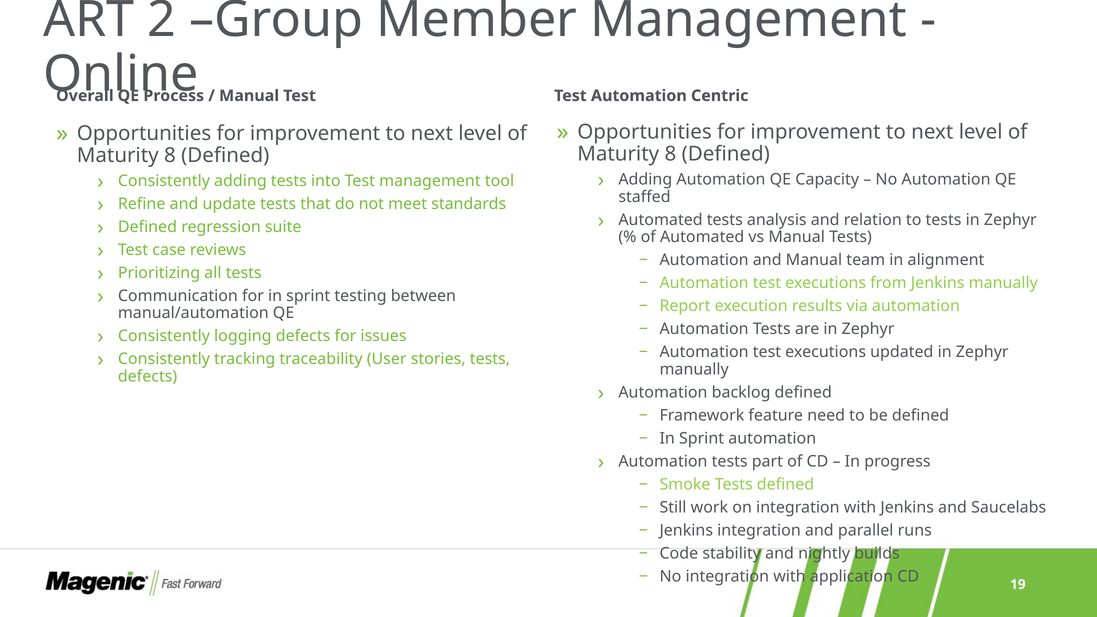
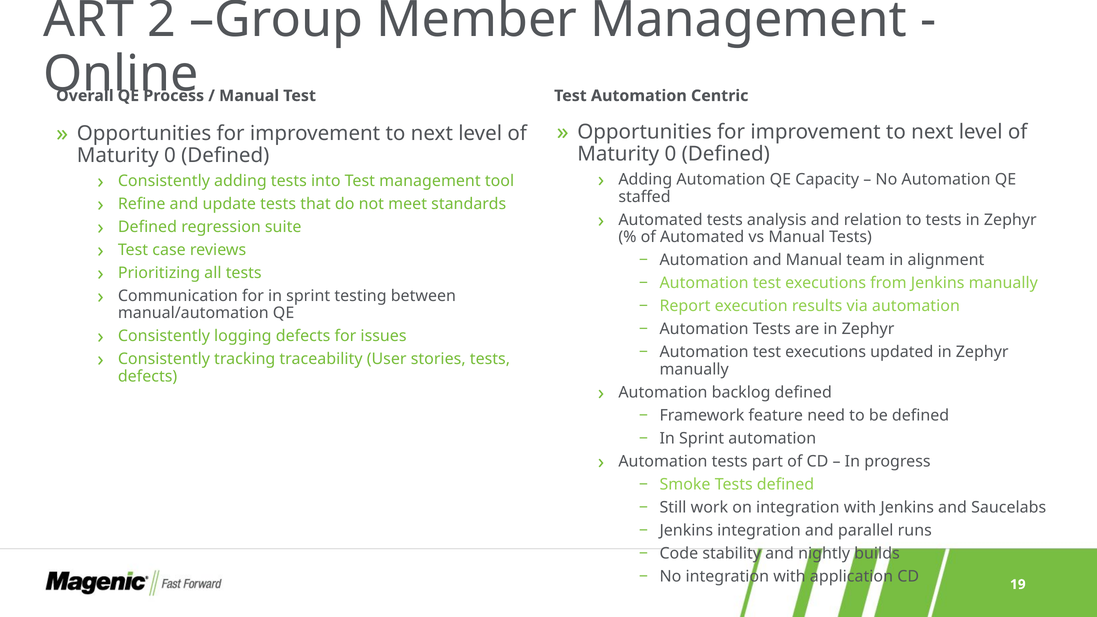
8: 8 -> 0 (670, 154)
8: 8 -> 0 (170, 155)
